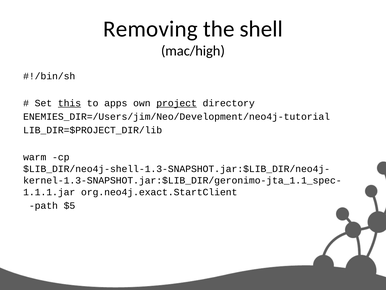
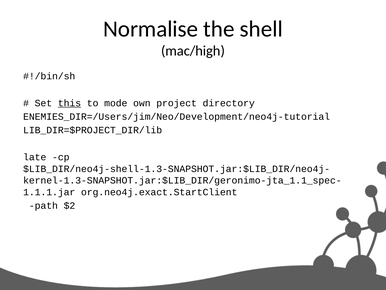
Removing: Removing -> Normalise (151, 29)
apps: apps -> mode (116, 103)
project underline: present -> none (177, 103)
warm: warm -> late (35, 157)
$5: $5 -> $2 (69, 205)
